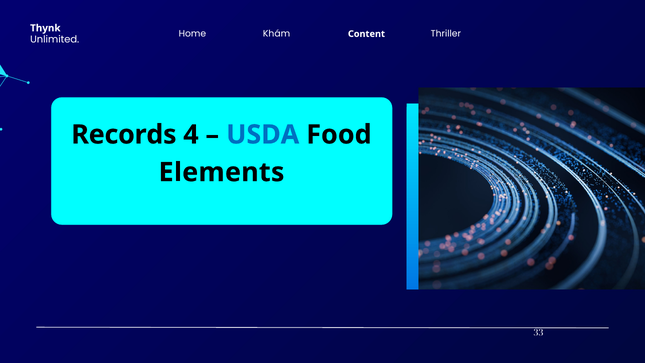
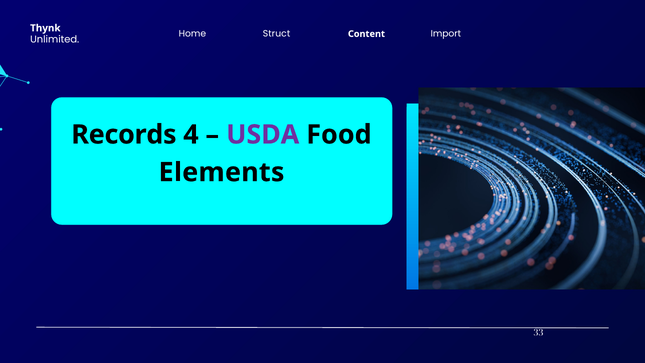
Khám: Khám -> Struct (277, 34)
Thriller: Thriller -> Import (446, 34)
USDA colour: blue -> purple (263, 135)
